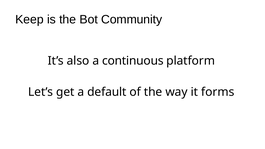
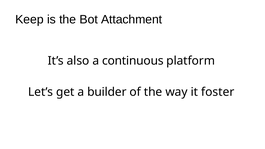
Community: Community -> Attachment (132, 19)
default: default -> builder (107, 92)
forms: forms -> foster (218, 92)
